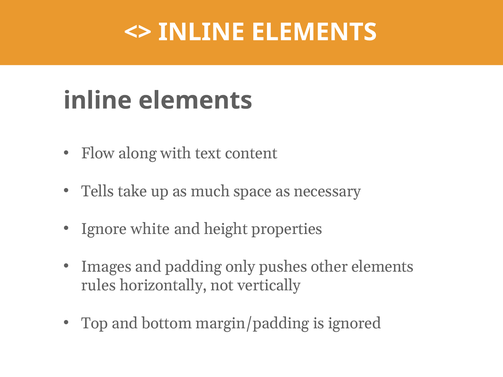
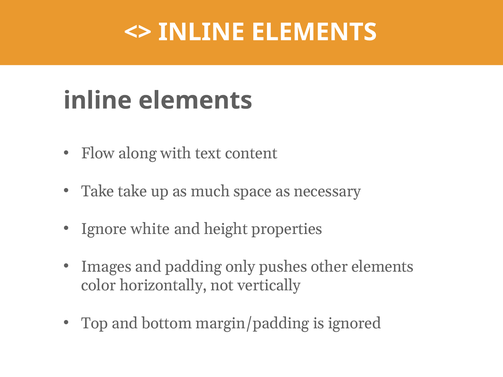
Tells: Tells -> Take (98, 191)
rules: rules -> color (99, 286)
